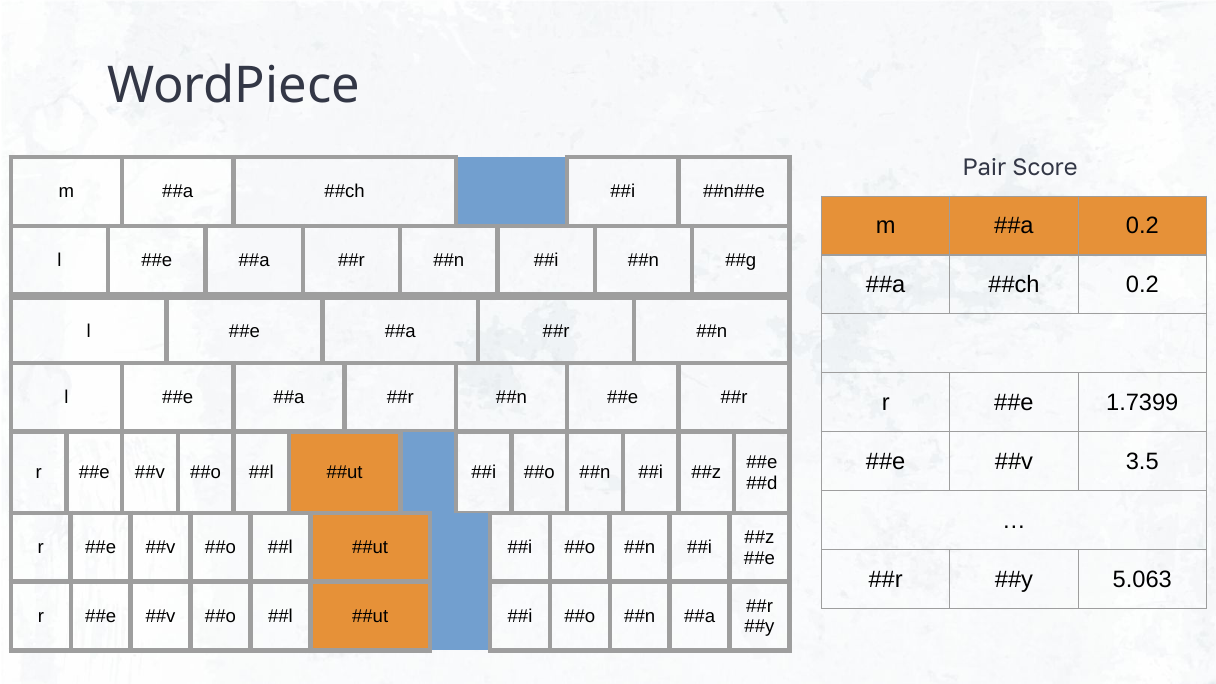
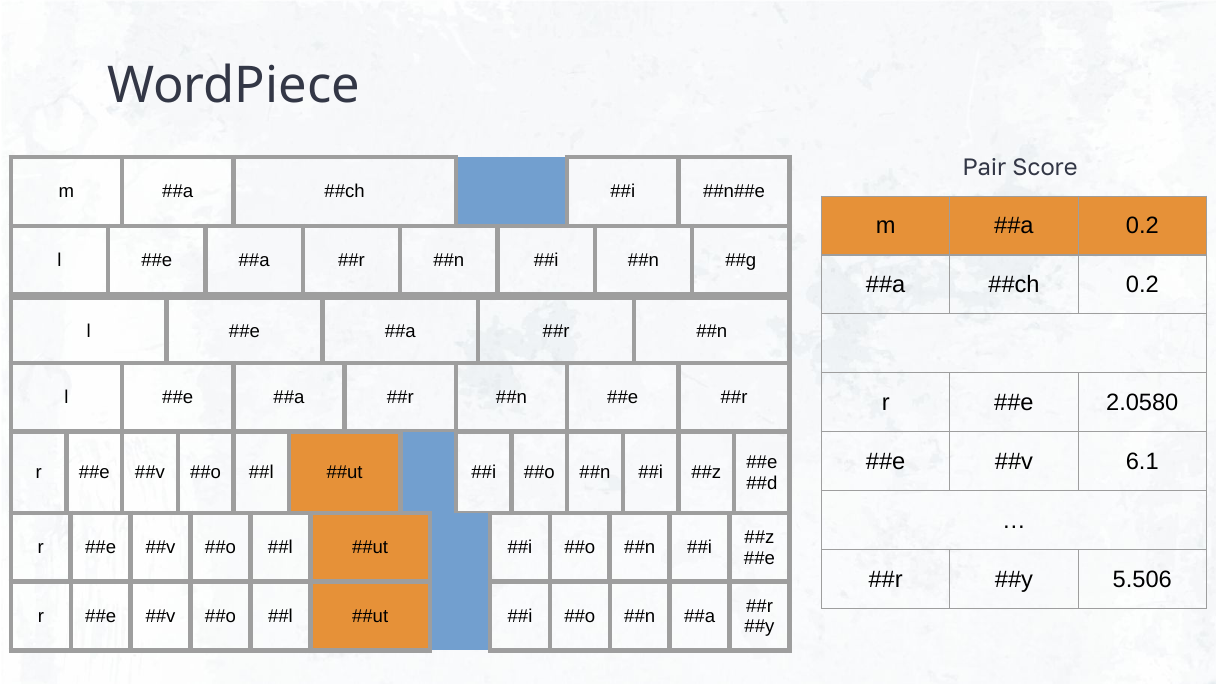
1.7399: 1.7399 -> 2.0580 (1142, 403)
3.5: 3.5 -> 6.1 (1142, 462)
5.063: 5.063 -> 5.506 (1142, 580)
